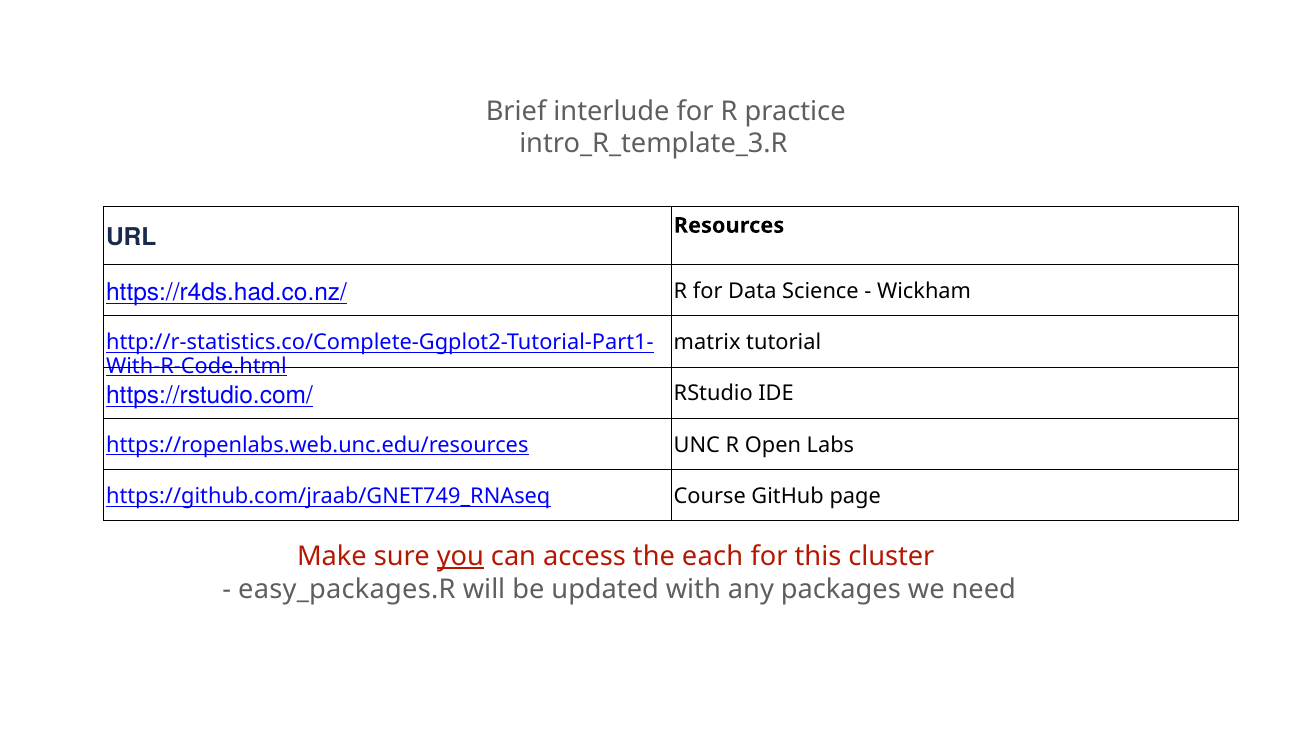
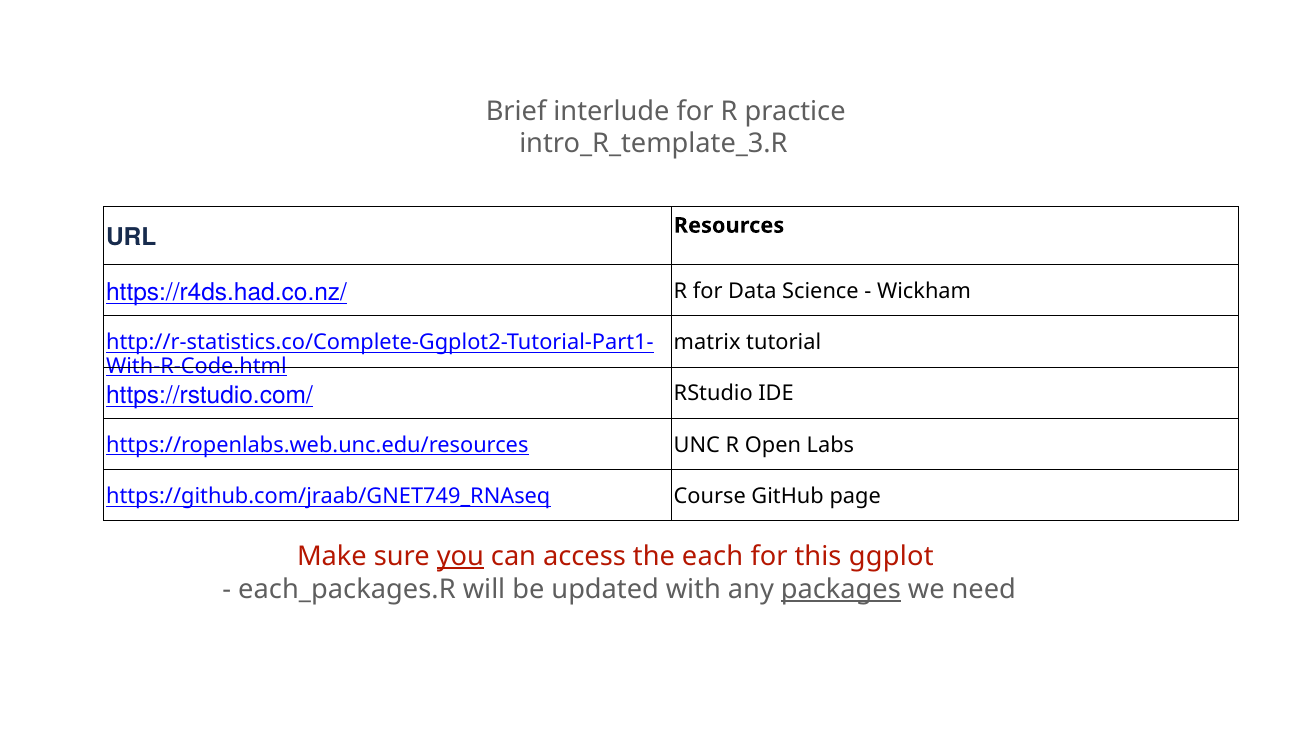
cluster: cluster -> ggplot (891, 557)
easy_packages.R: easy_packages.R -> each_packages.R (347, 589)
packages underline: none -> present (841, 589)
